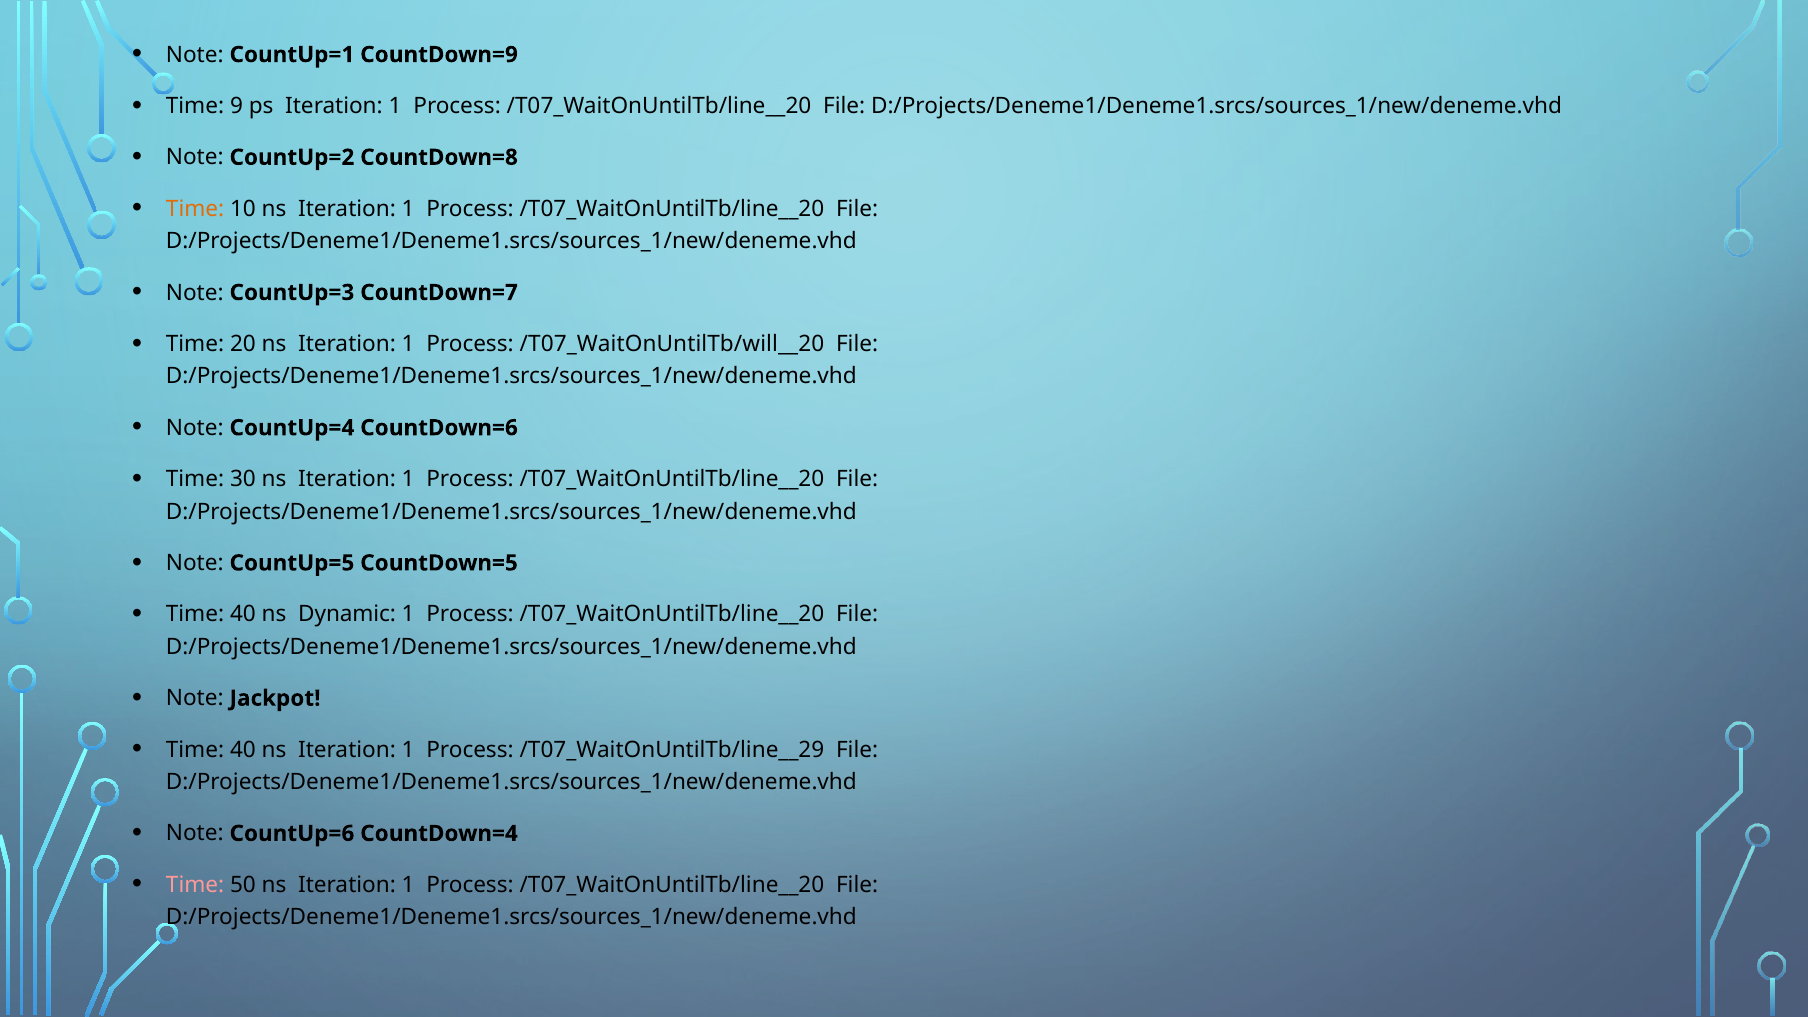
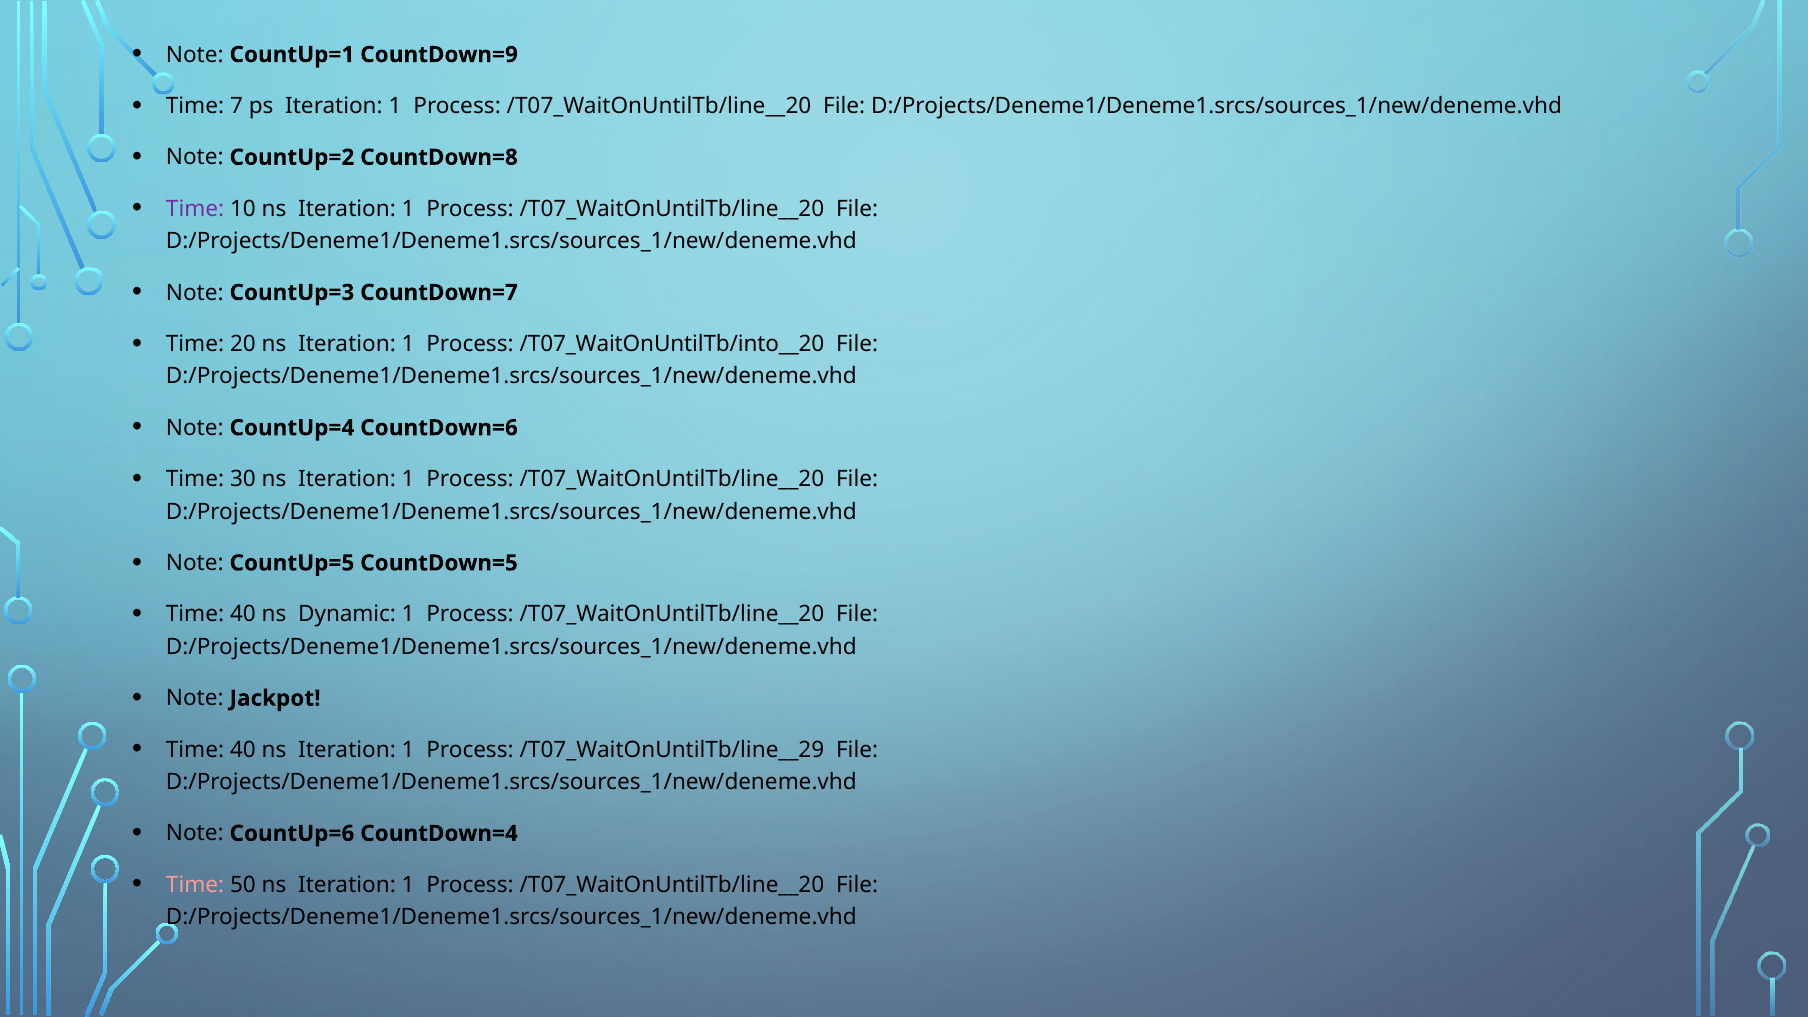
9: 9 -> 7 (236, 106)
Time colour: orange -> purple (195, 209)
/T07_WaitOnUntilTb/will__20: /T07_WaitOnUntilTb/will__20 -> /T07_WaitOnUntilTb/into__20 (672, 344)
